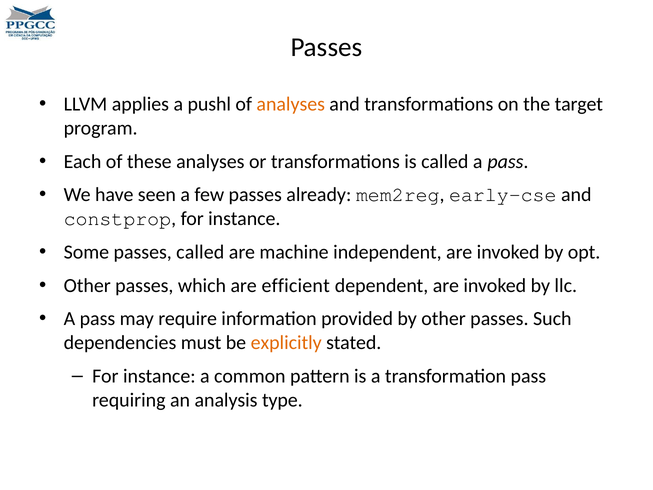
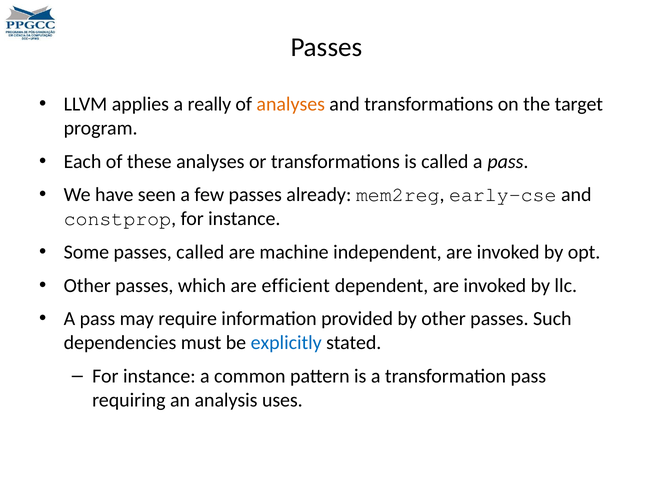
pushl: pushl -> really (209, 104)
explicitly colour: orange -> blue (286, 343)
type: type -> uses (282, 400)
